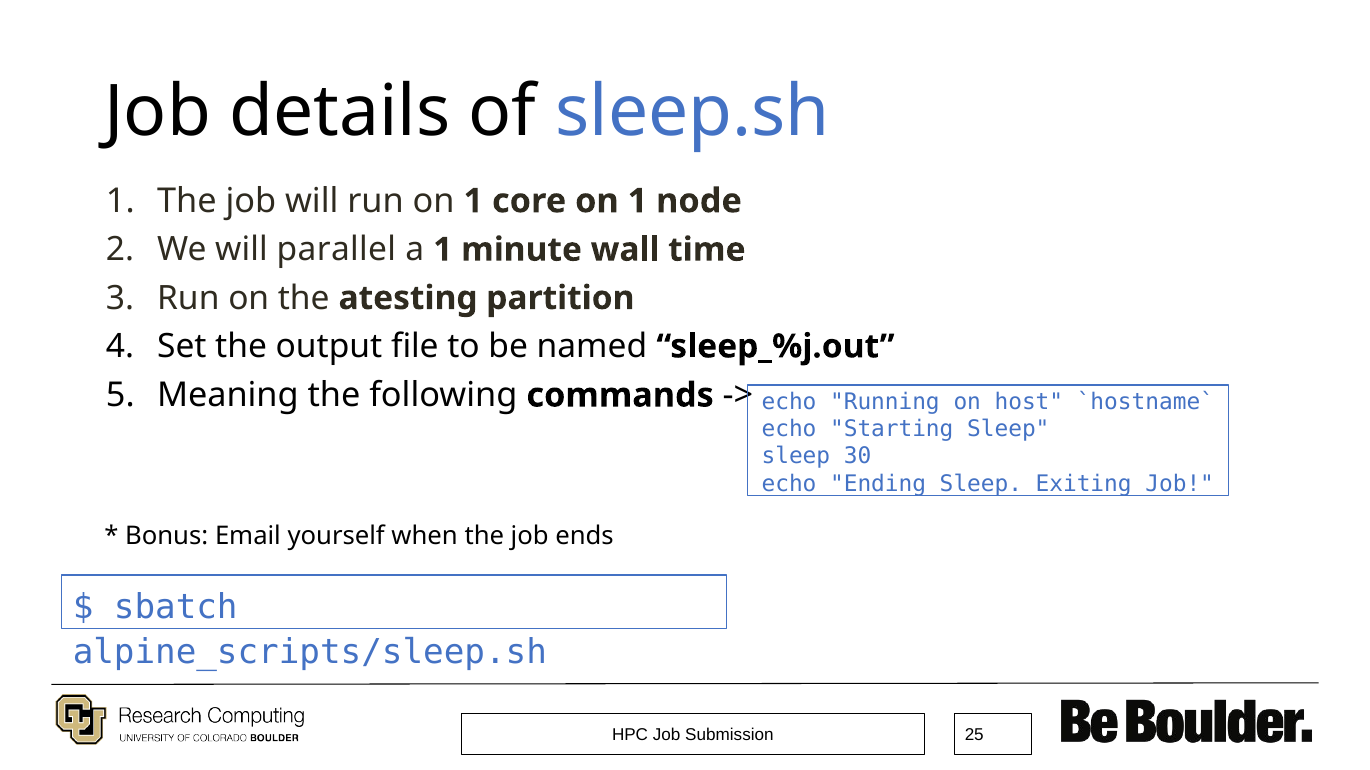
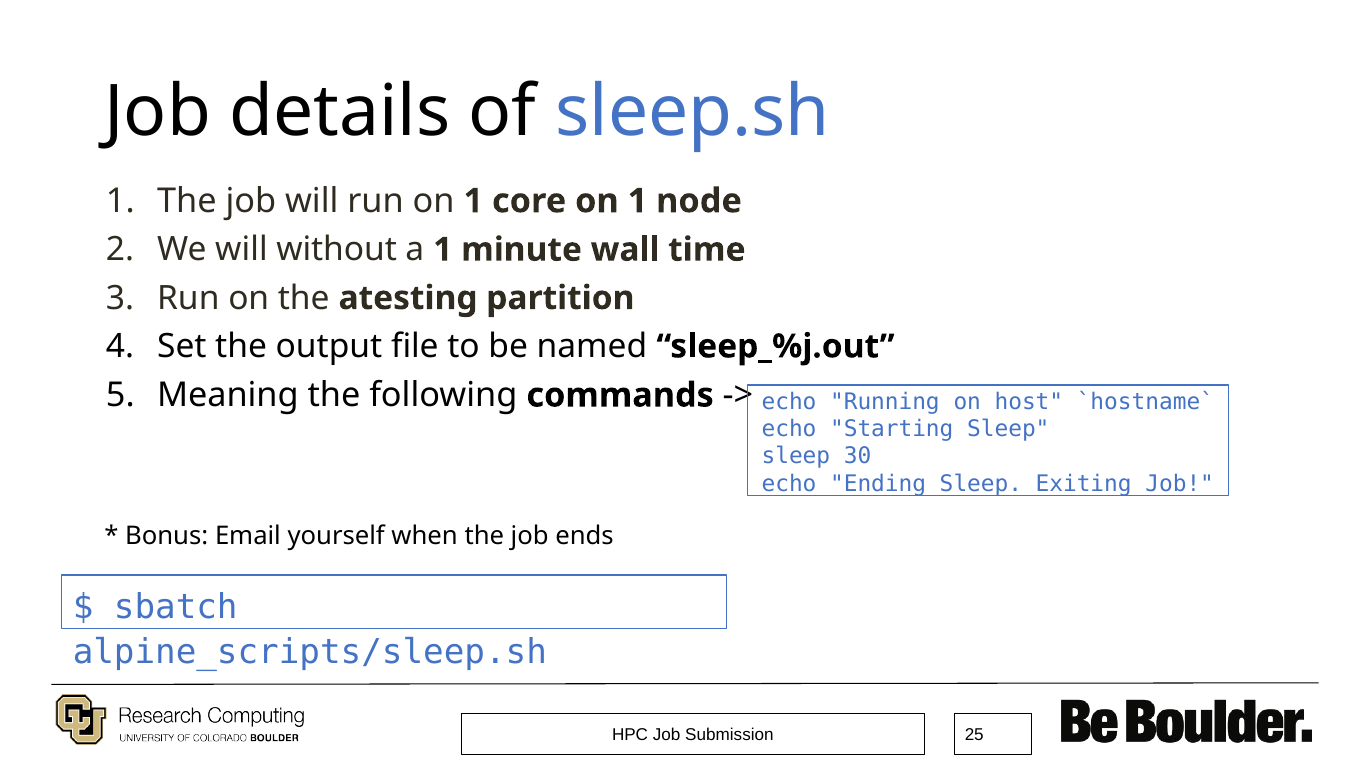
parallel: parallel -> without (337, 250)
